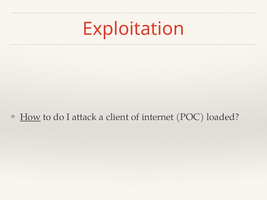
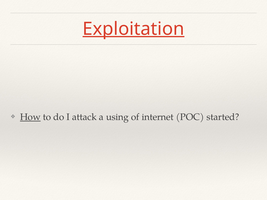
Exploitation underline: none -> present (133, 29)
client: client -> using (117, 117)
loaded: loaded -> started (223, 117)
